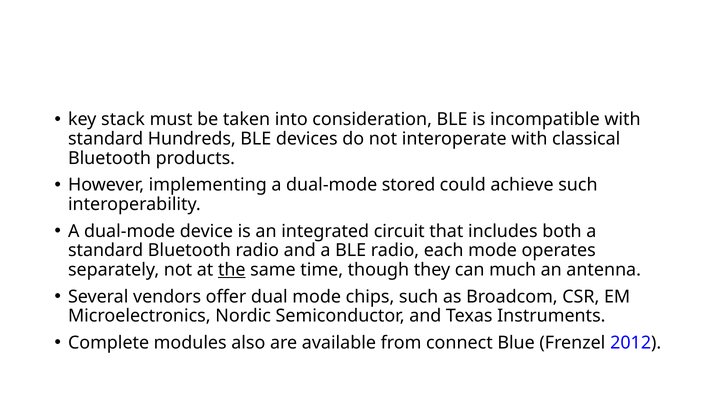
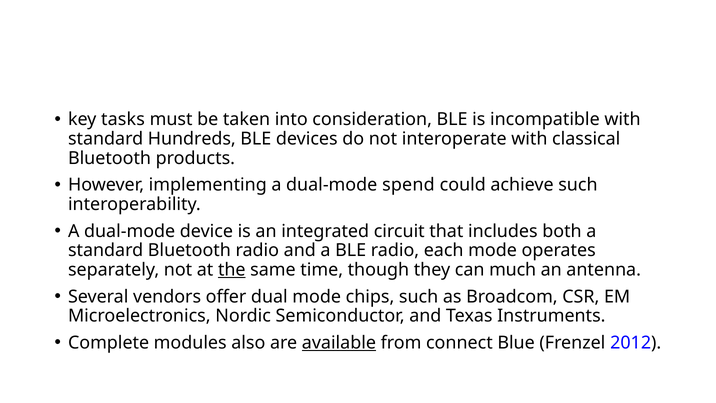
stack: stack -> tasks (123, 119)
stored: stored -> spend (408, 185)
available underline: none -> present (339, 343)
